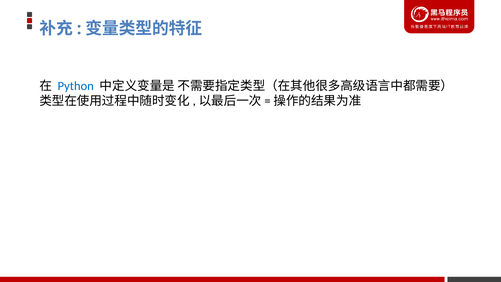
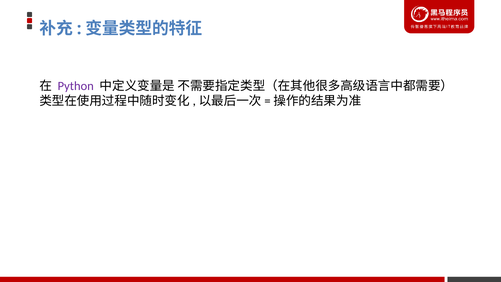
Python colour: blue -> purple (76, 86)
